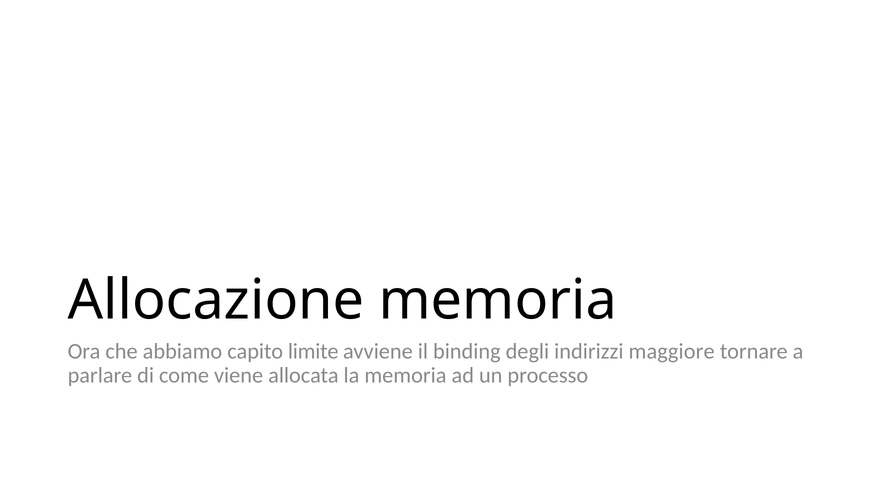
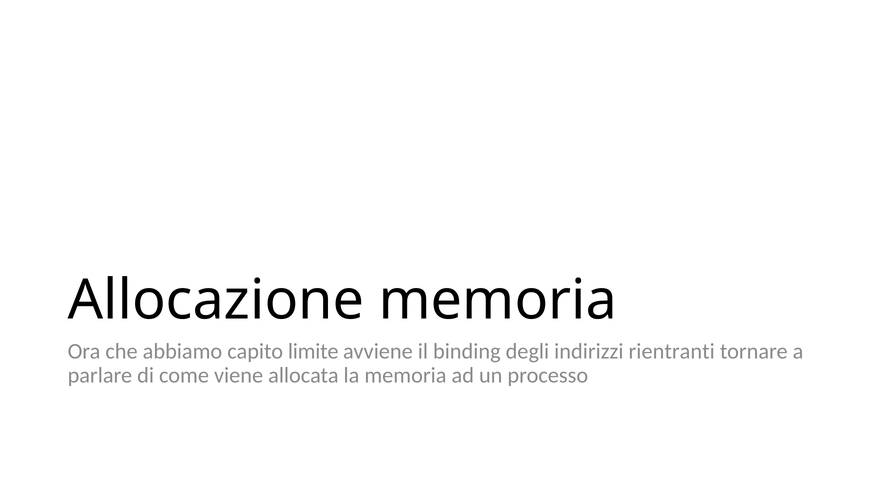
maggiore: maggiore -> rientranti (672, 351)
